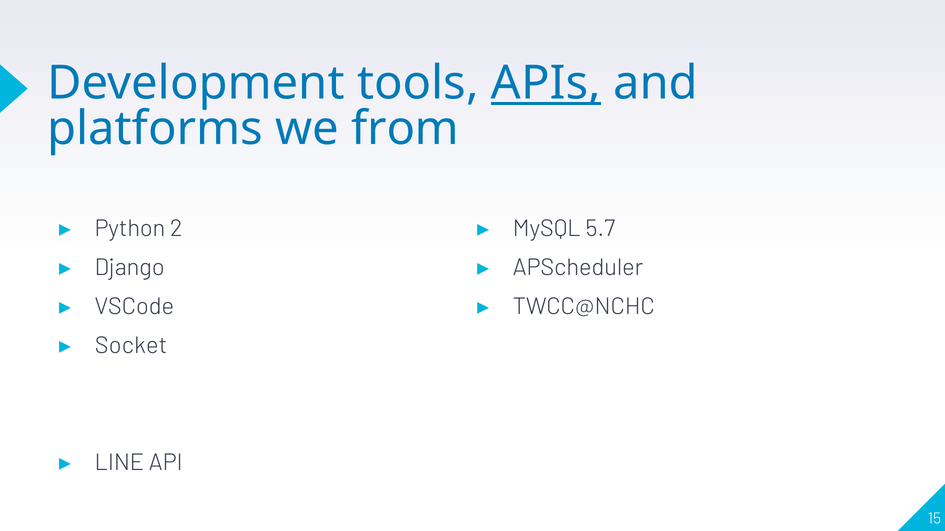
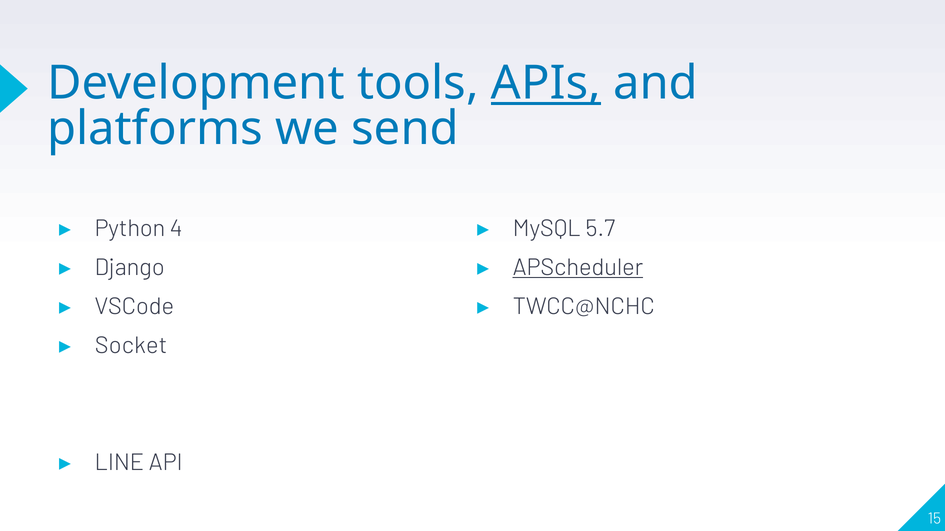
from: from -> send (405, 129)
2: 2 -> 4 (176, 229)
APScheduler underline: none -> present (578, 268)
